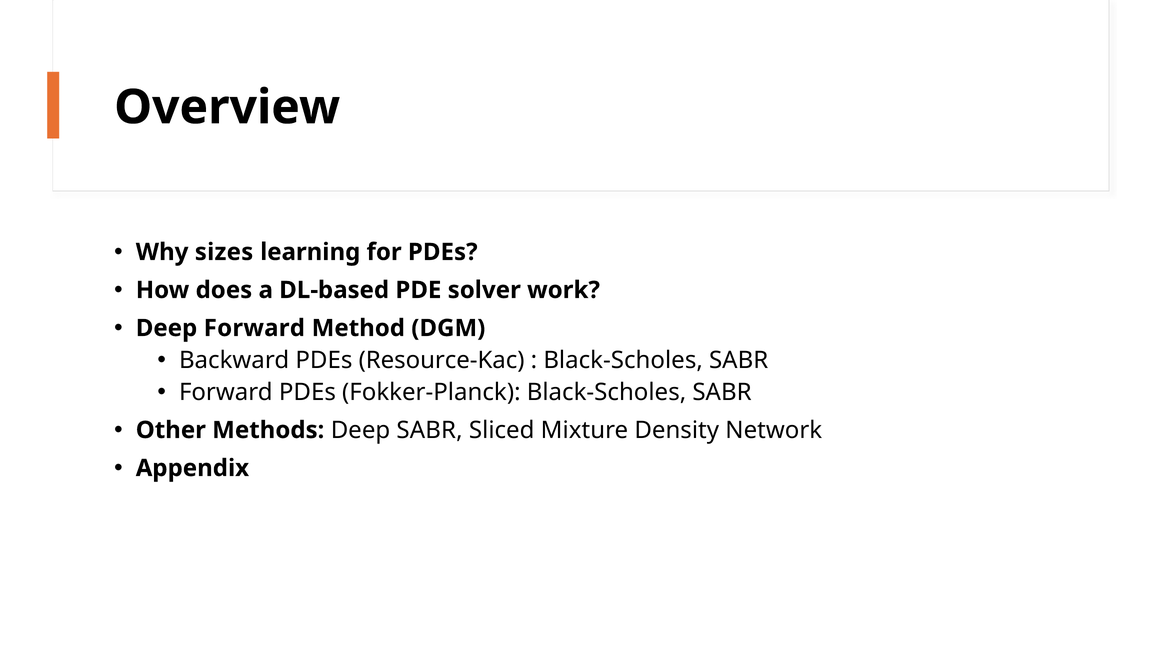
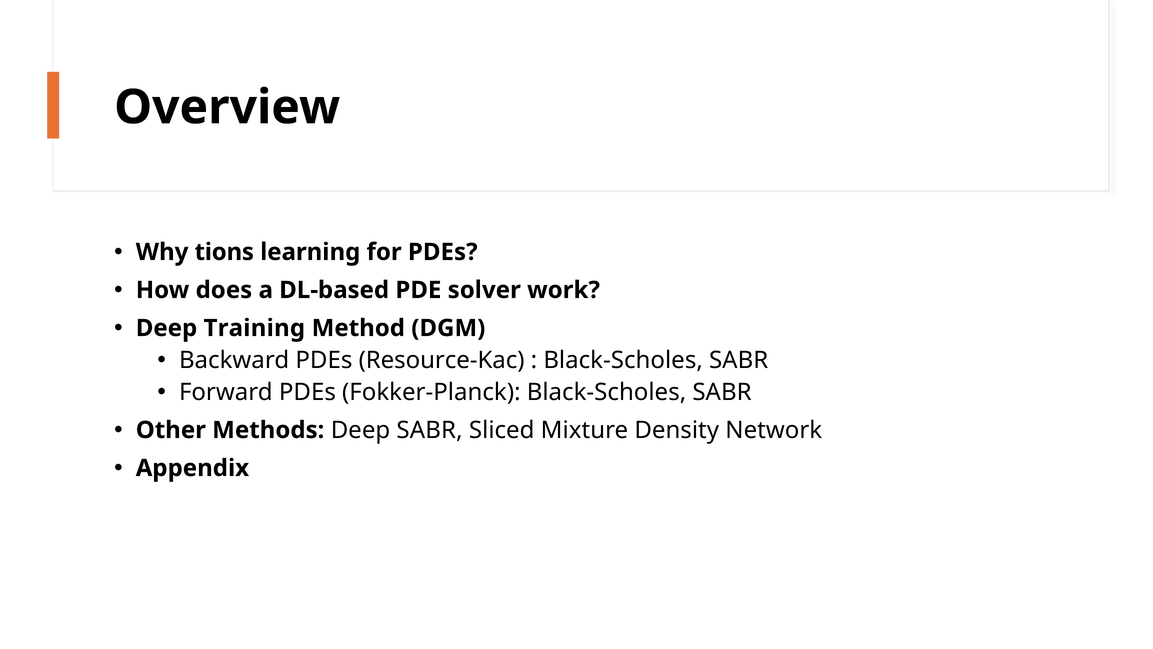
sizes: sizes -> tions (224, 252)
Deep Forward: Forward -> Training (254, 328)
